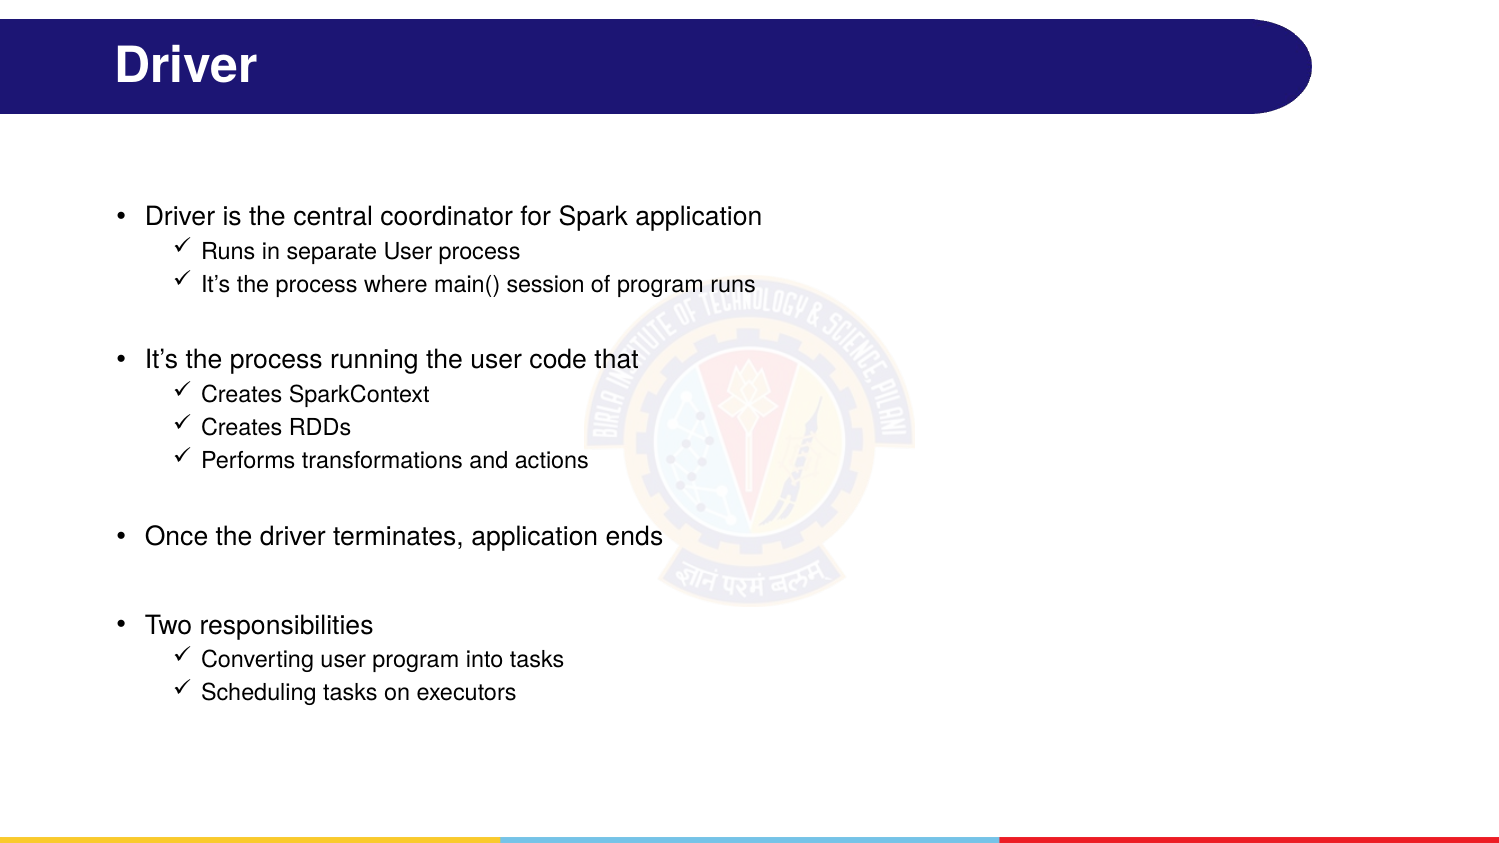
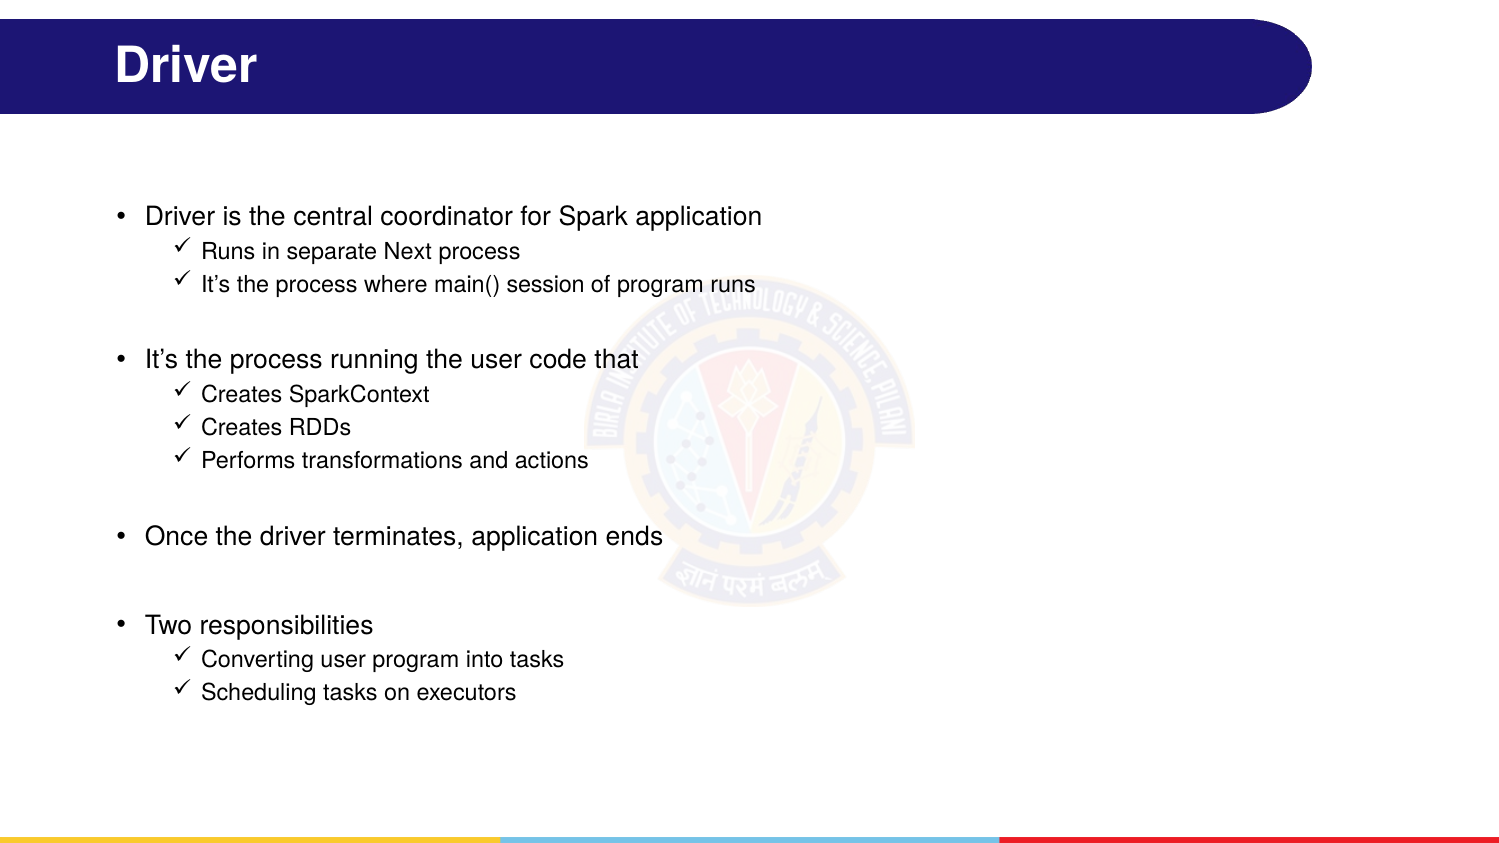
separate User: User -> Next (408, 251)
